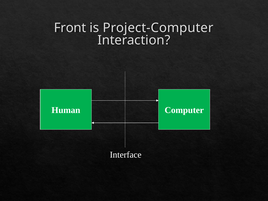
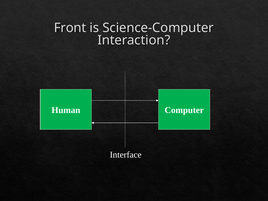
Project-Computer: Project-Computer -> Science-Computer (158, 28)
